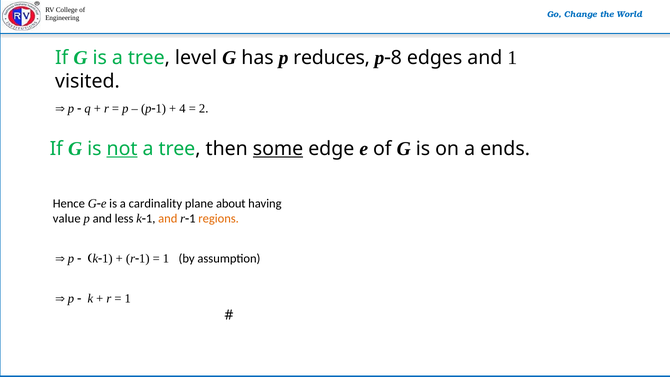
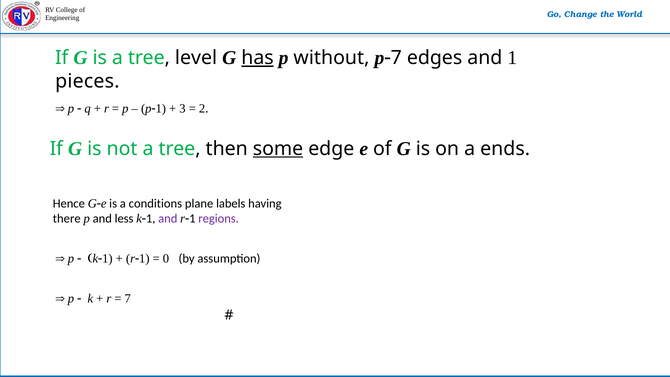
has underline: none -> present (258, 58)
reduces: reduces -> without (331, 58)
8: 8 -> 7 (396, 58)
visited: visited -> pieces (87, 81)
4: 4 -> 3 (182, 108)
not underline: present -> none (122, 149)
cardinality: cardinality -> conditions (155, 203)
about: about -> labels (231, 203)
value: value -> there (67, 219)
and colour: orange -> purple (168, 219)
regions colour: orange -> purple (219, 219)
1: 1 -> 0 (166, 259)
1: 1 -> 7 (128, 298)
